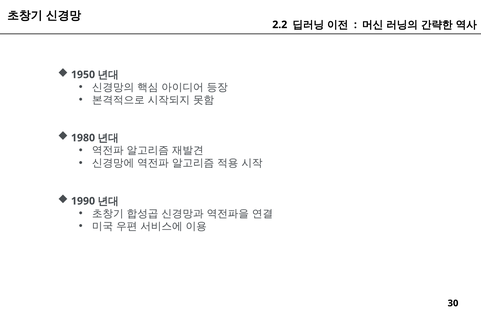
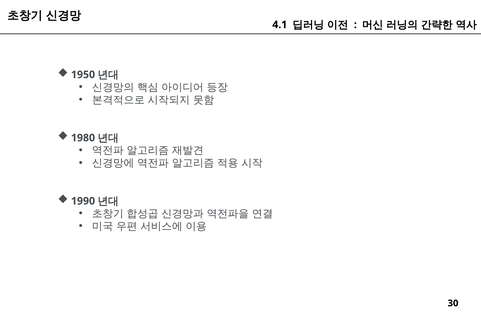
2.2: 2.2 -> 4.1 (280, 25)
